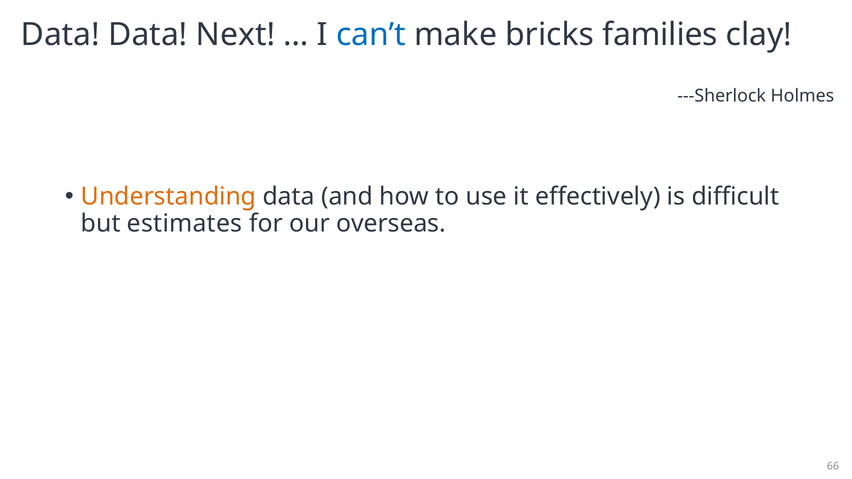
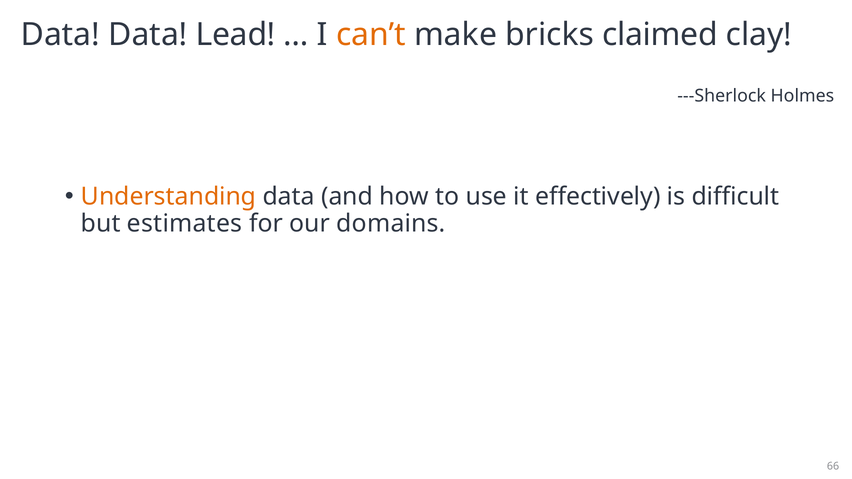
Next: Next -> Lead (236, 35)
can’t colour: blue -> orange (371, 35)
families: families -> claimed (660, 35)
overseas: overseas -> domains (391, 224)
